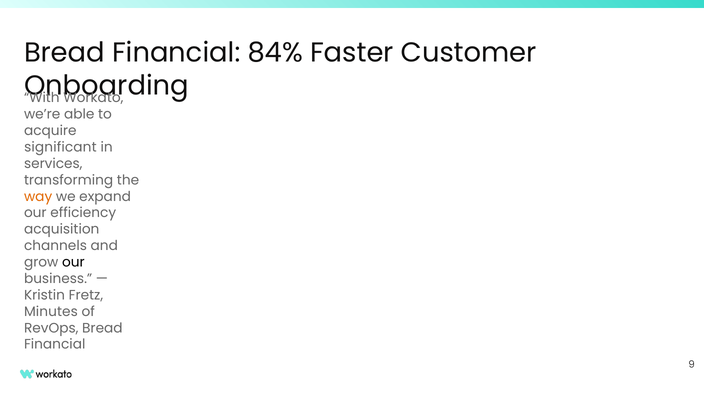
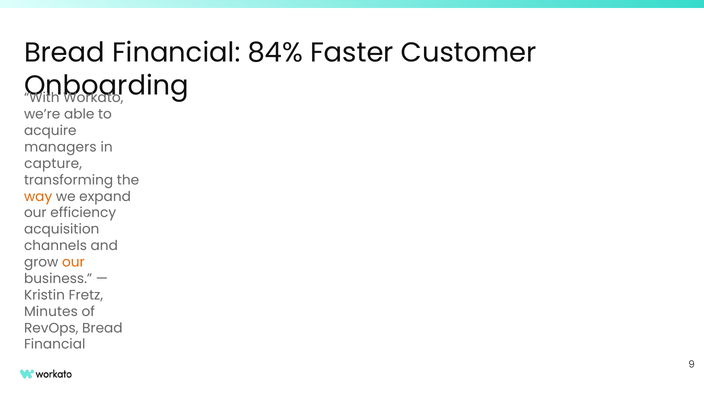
significant: significant -> managers (60, 147)
services: services -> capture (53, 164)
our colour: black -> orange (73, 262)
